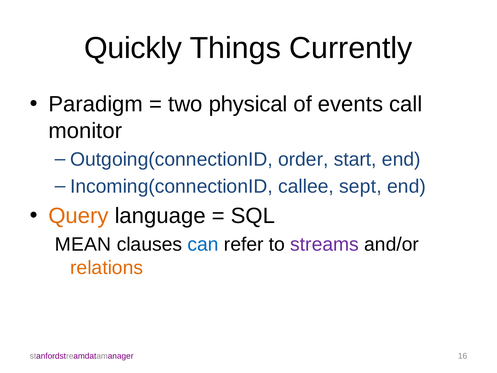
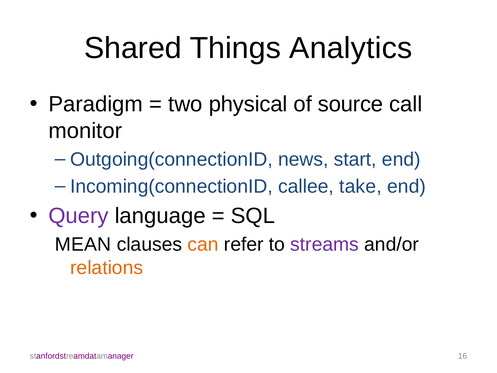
Quickly: Quickly -> Shared (133, 48)
Currently: Currently -> Analytics (351, 48)
events: events -> source (351, 104)
order: order -> news (303, 159)
sept: sept -> take (360, 186)
Query colour: orange -> purple (79, 216)
can colour: blue -> orange (203, 244)
